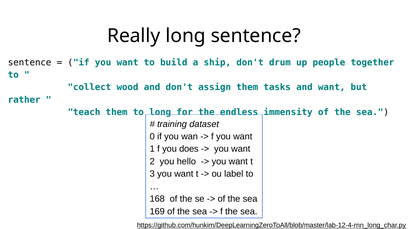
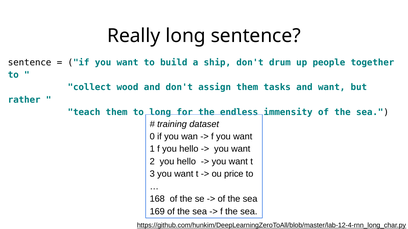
f you does: does -> hello (189, 149)
label: label -> price (234, 174)
